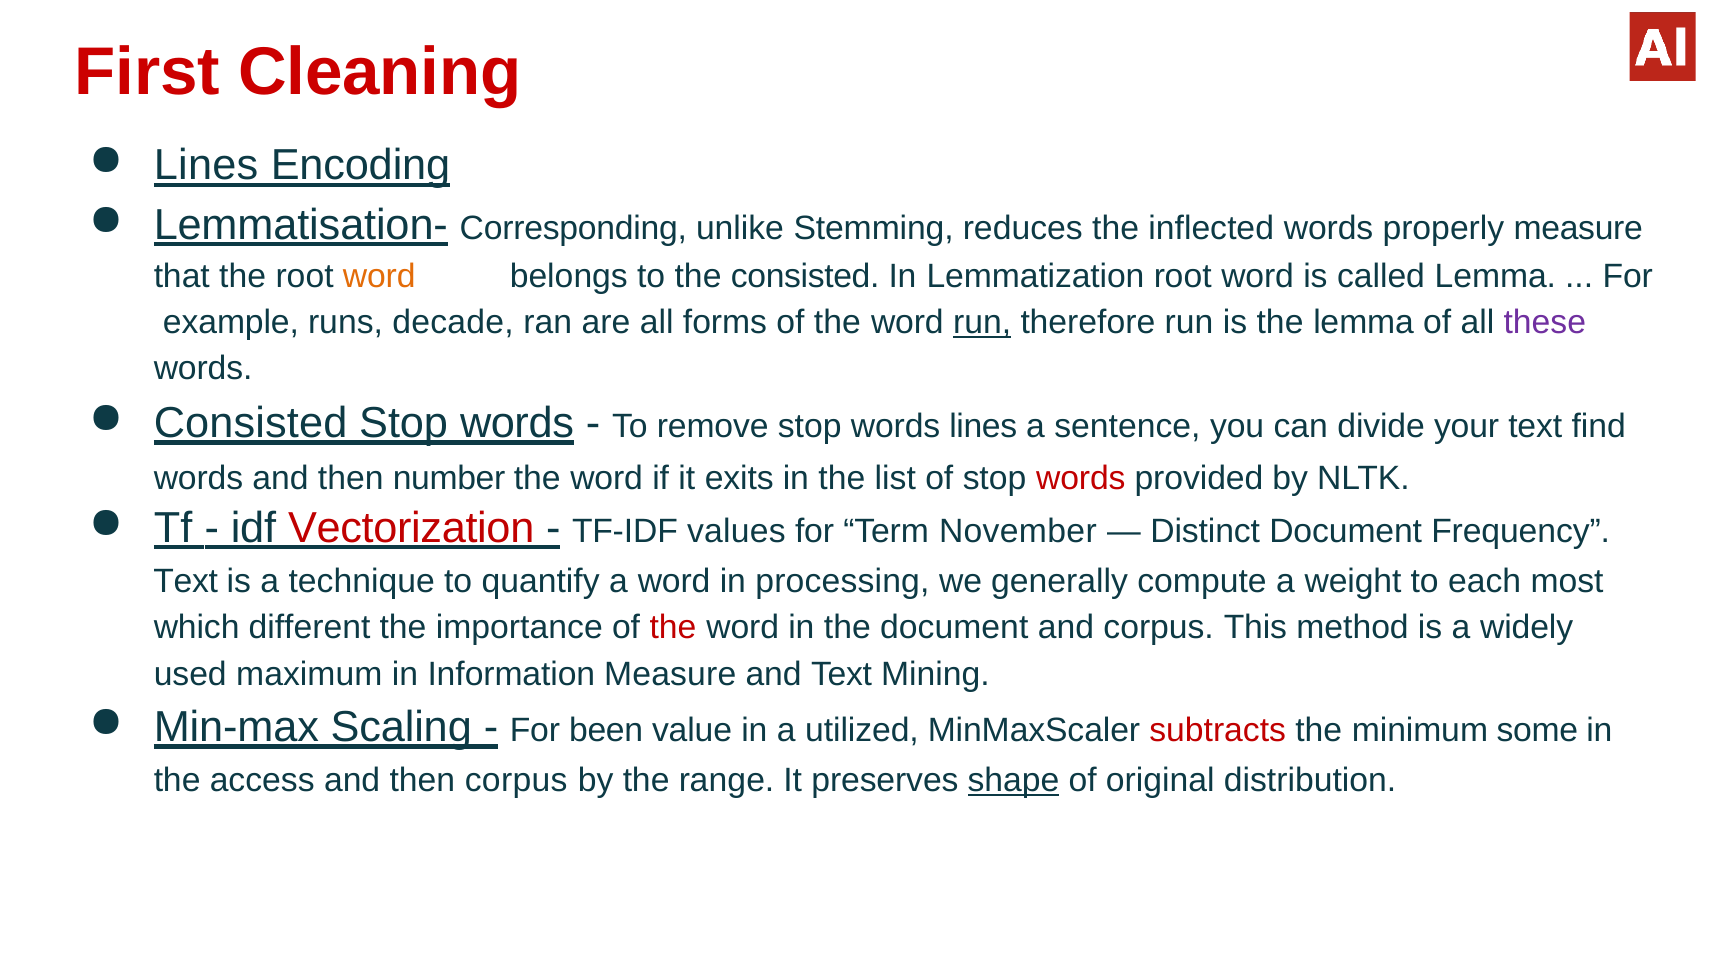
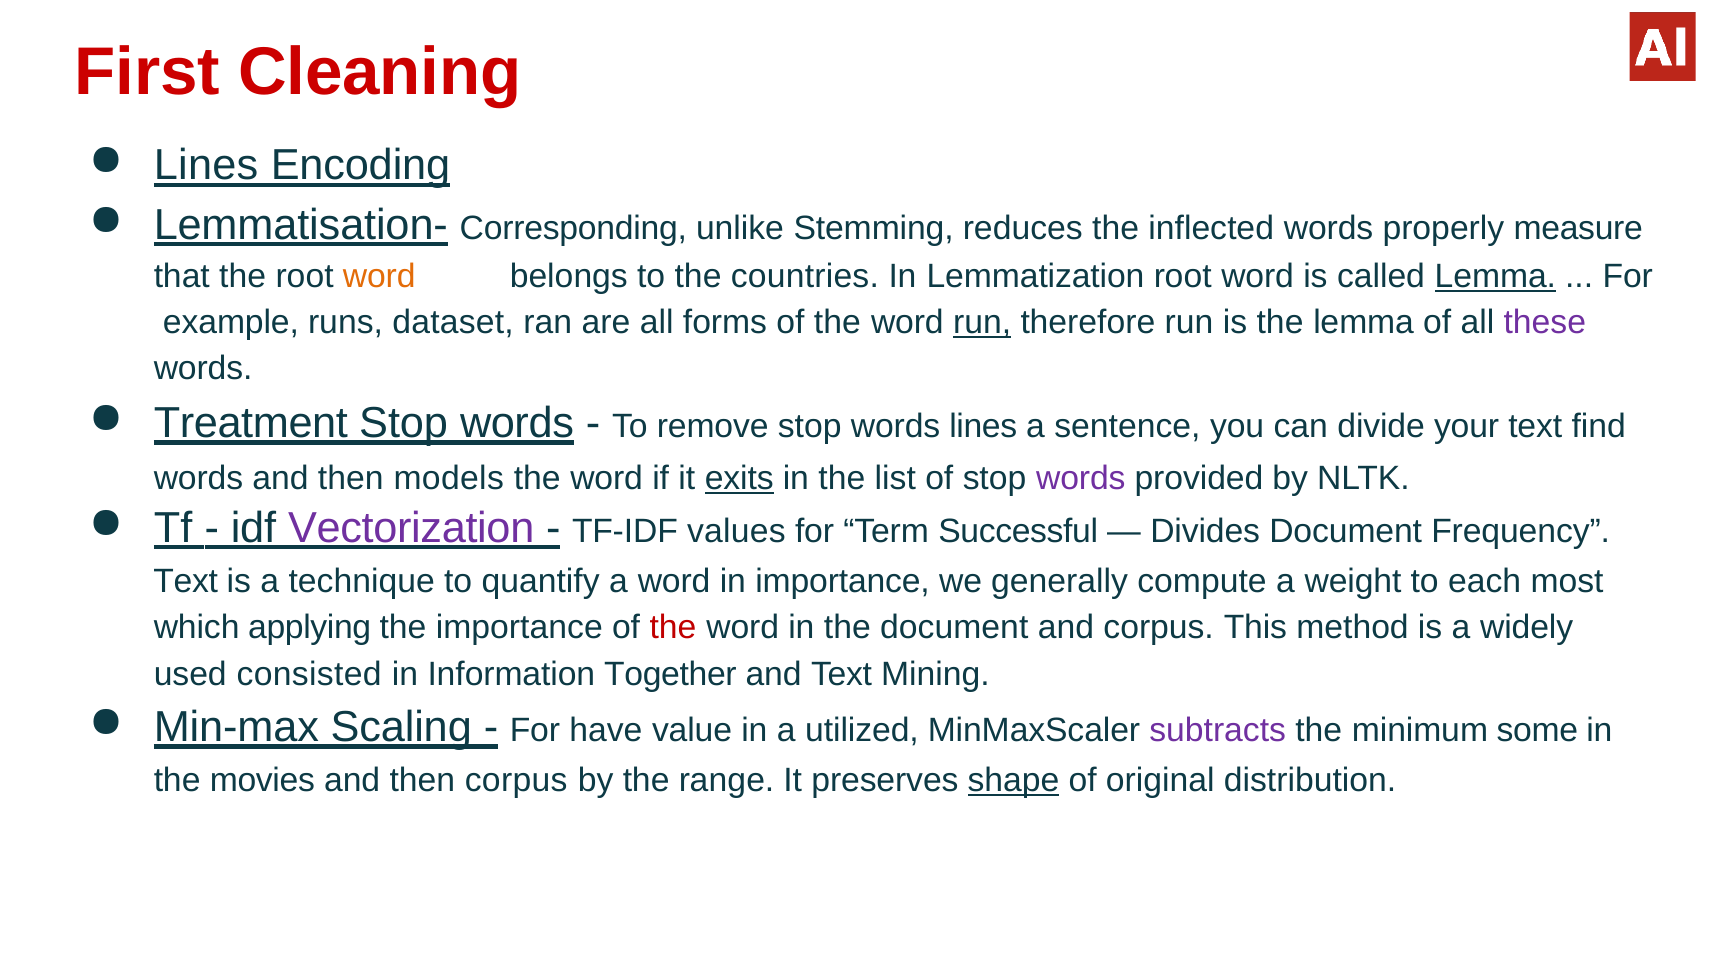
the consisted: consisted -> countries (805, 276)
Lemma underline: none -> present (1495, 276)
decade: decade -> dataset (453, 322)
Consisted: Consisted -> Treatment (251, 423)
number: number -> models (449, 478)
exits underline: none -> present (739, 478)
words colour: red -> purple (1081, 478)
Vectorization colour: red -> purple (411, 528)
November: November -> Successful (1018, 531)
Distinct: Distinct -> Divides (1205, 531)
in processing: processing -> importance (843, 581)
different: different -> applying (310, 627)
maximum: maximum -> consisted (309, 674)
Information Measure: Measure -> Together (670, 674)
been: been -> have (606, 730)
subtracts colour: red -> purple (1218, 730)
access: access -> movies (262, 780)
